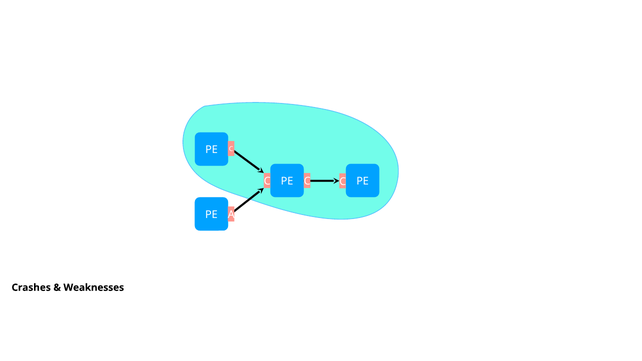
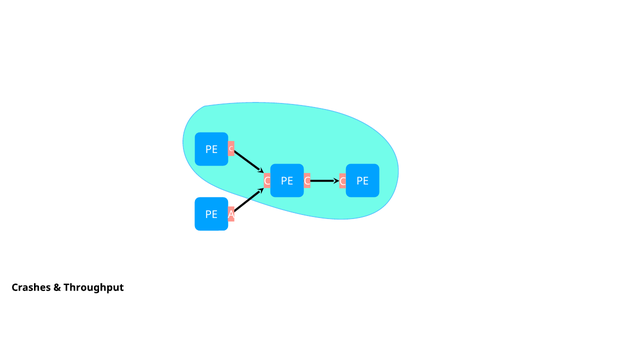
Weaknesses: Weaknesses -> Throughput (94, 288)
